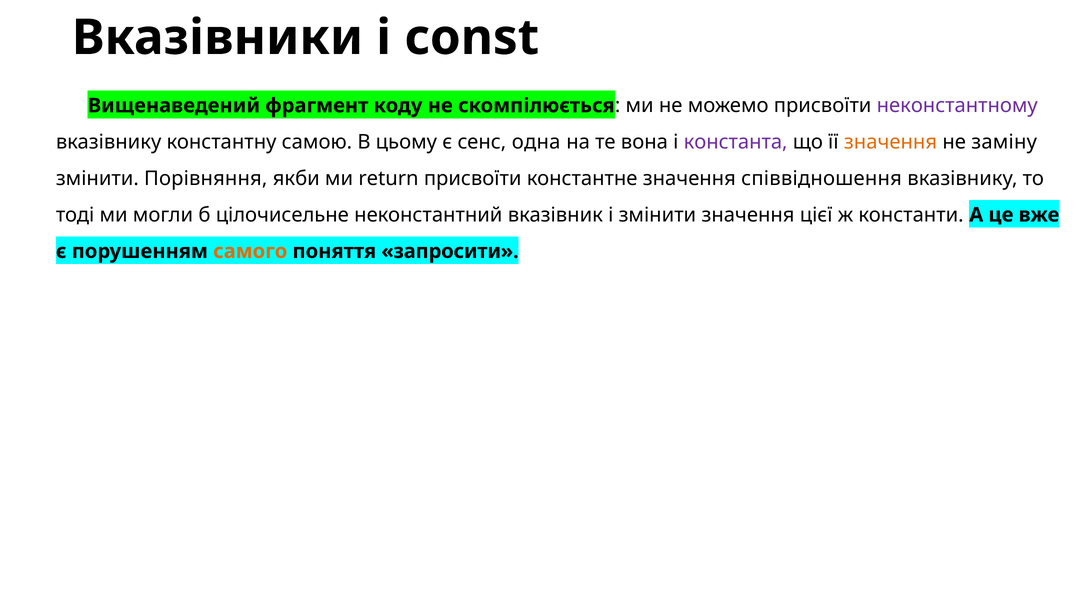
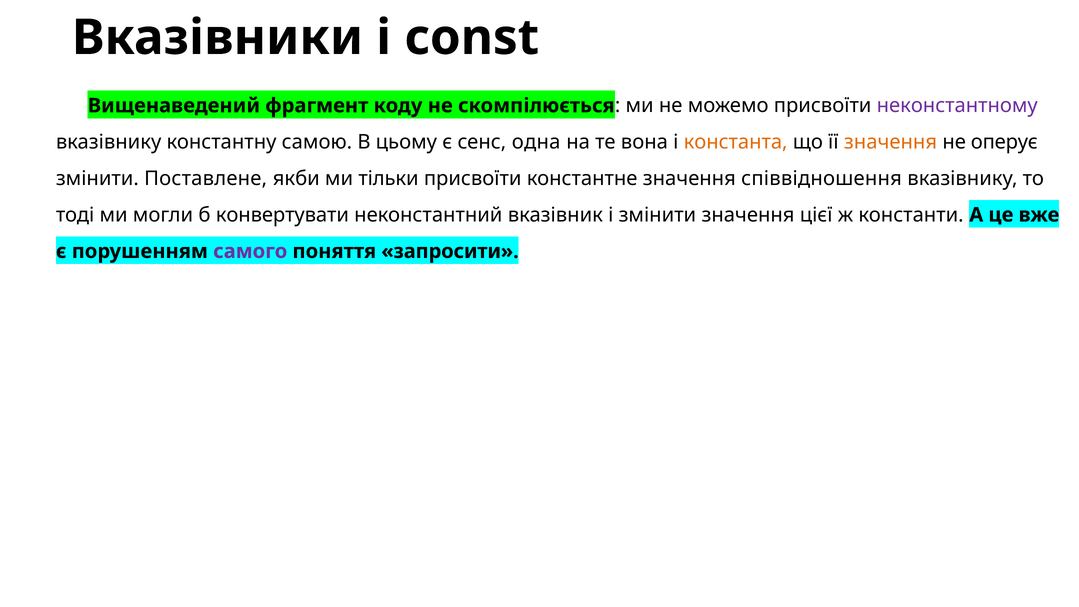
константа colour: purple -> orange (736, 142)
заміну: заміну -> оперує (1004, 142)
Порівняння: Порівняння -> Поставлене (206, 178)
return: return -> тільки (389, 178)
цілочисельне: цілочисельне -> конвертувати (282, 215)
самого colour: orange -> purple (250, 251)
